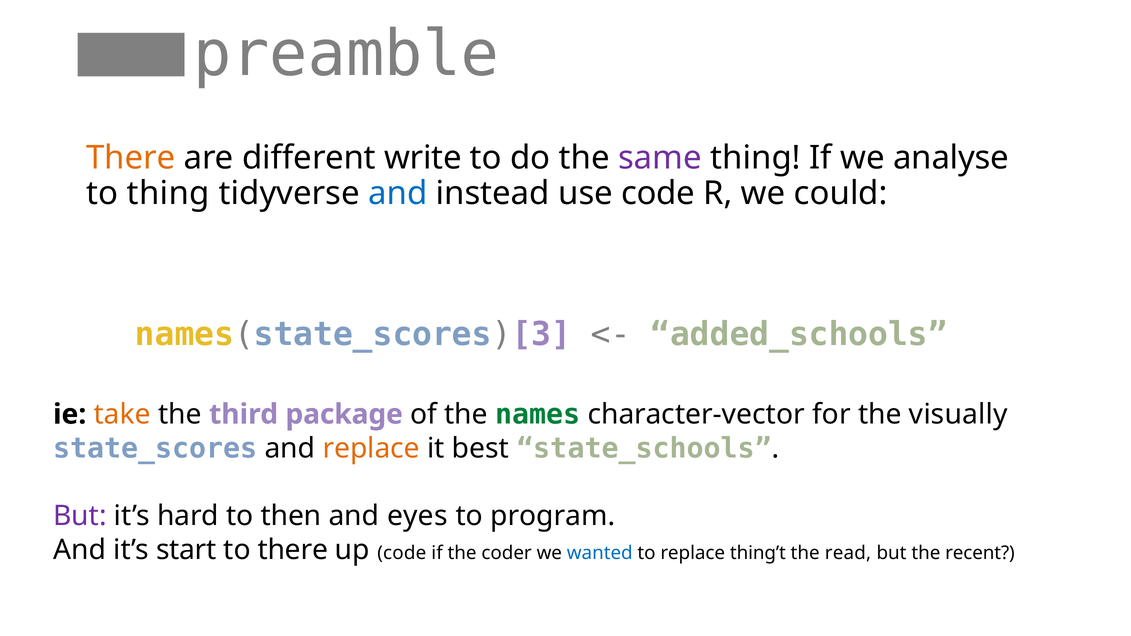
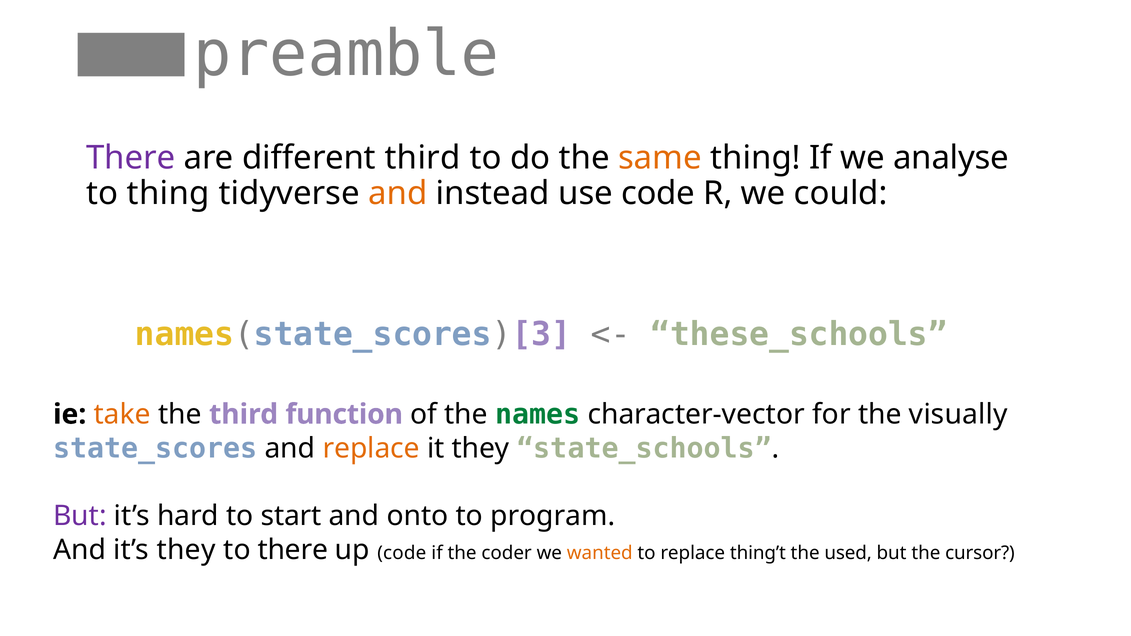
There colour: orange -> purple (131, 158)
different write: write -> third (423, 158)
same colour: purple -> orange (660, 158)
and colour: blue -> orange (398, 193)
added_schools: added_schools -> these_schools (799, 335)
package: package -> function (344, 414)
it best: best -> they (481, 448)
then: then -> start (291, 516)
eyes: eyes -> onto (418, 516)
it’s start: start -> they (186, 550)
wanted colour: blue -> orange (600, 553)
read: read -> used (848, 553)
recent: recent -> cursor (980, 553)
